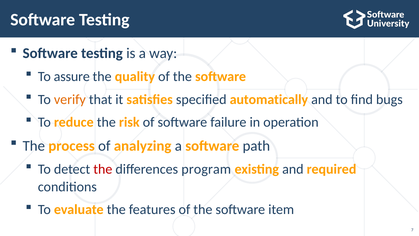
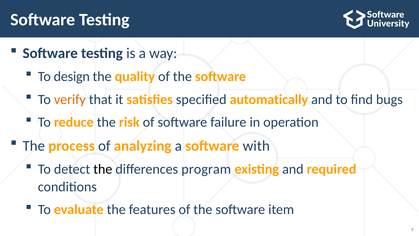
assure: assure -> design (72, 76)
path: path -> with (256, 146)
the colour: red -> black (103, 169)
